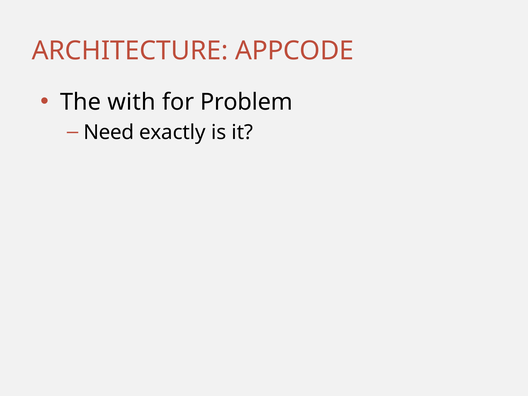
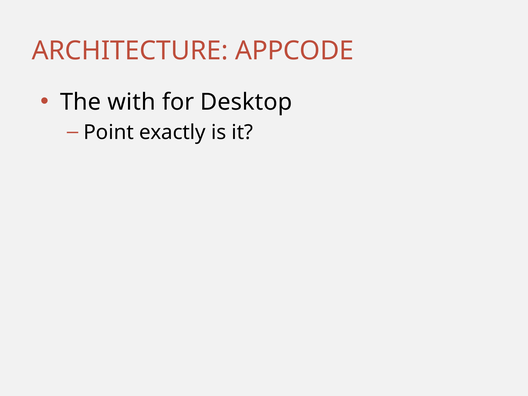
Problem: Problem -> Desktop (246, 102)
Need: Need -> Point (109, 132)
